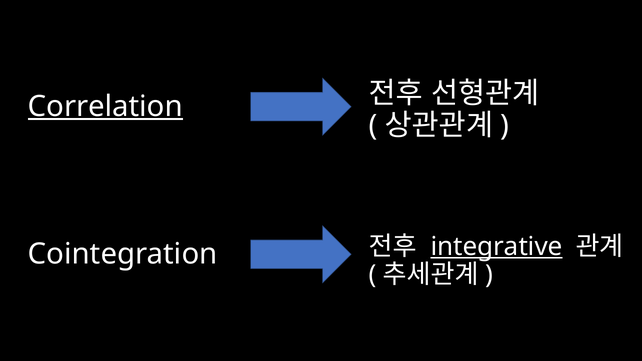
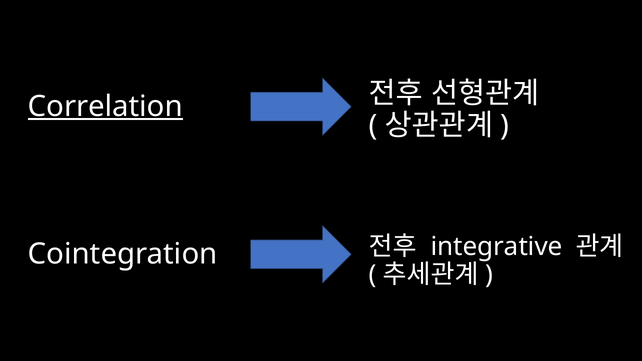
integrative underline: present -> none (496, 247)
